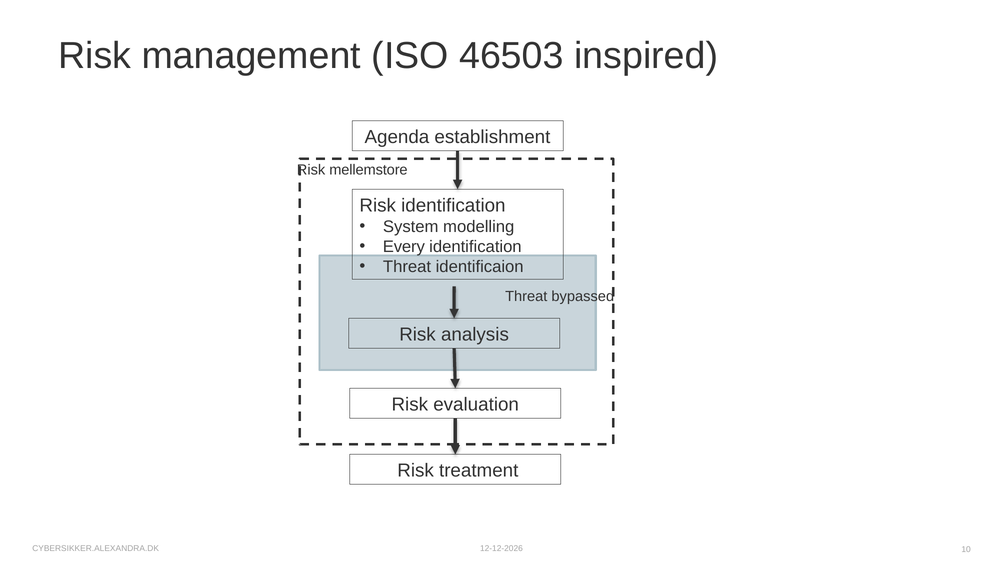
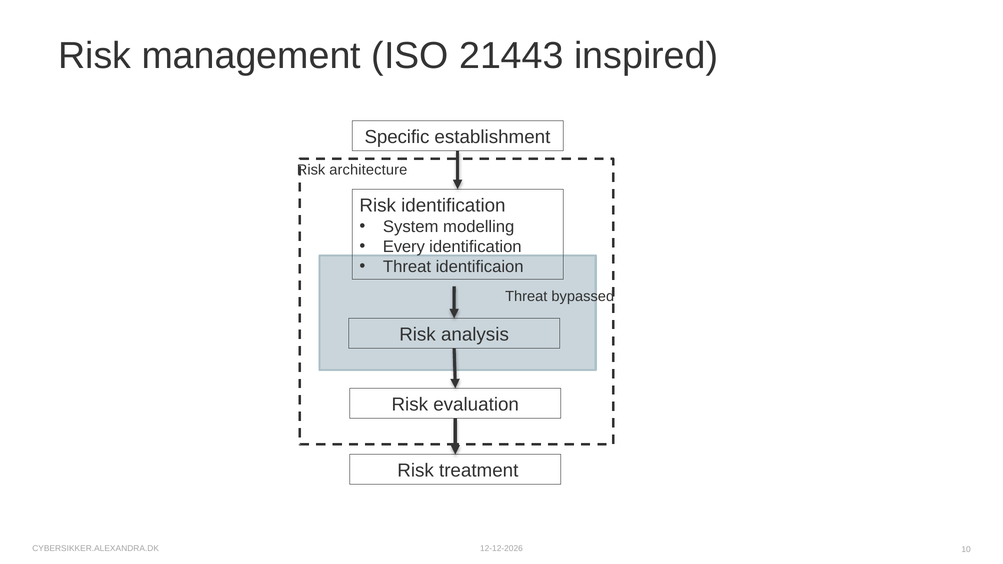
46503: 46503 -> 21443 (511, 56)
Agenda: Agenda -> Specific (397, 137)
mellemstore: mellemstore -> architecture (368, 170)
